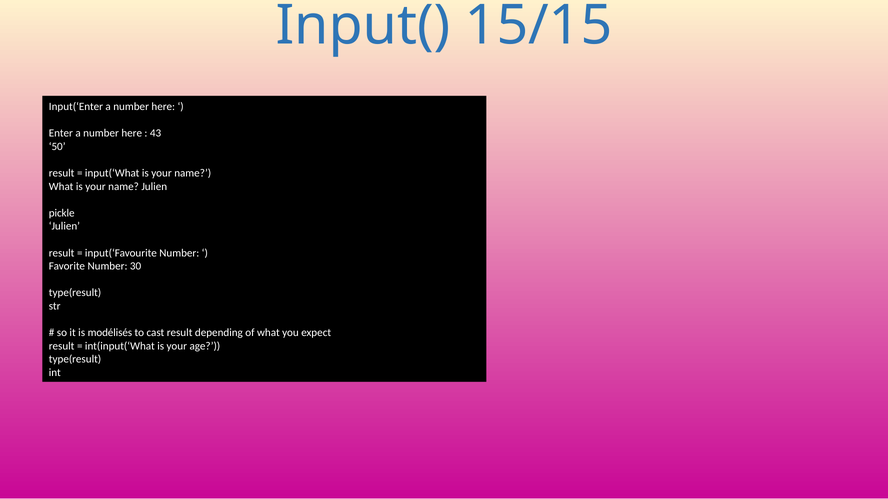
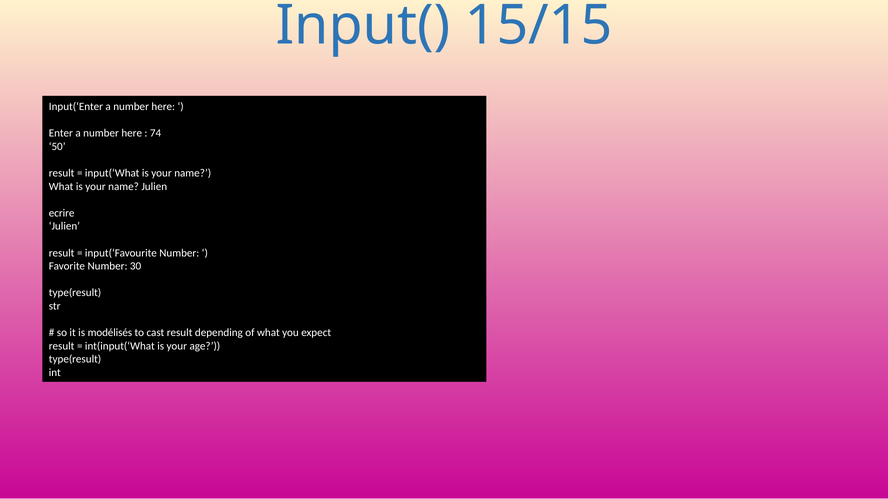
43: 43 -> 74 (156, 133)
pickle: pickle -> ecrire (62, 213)
